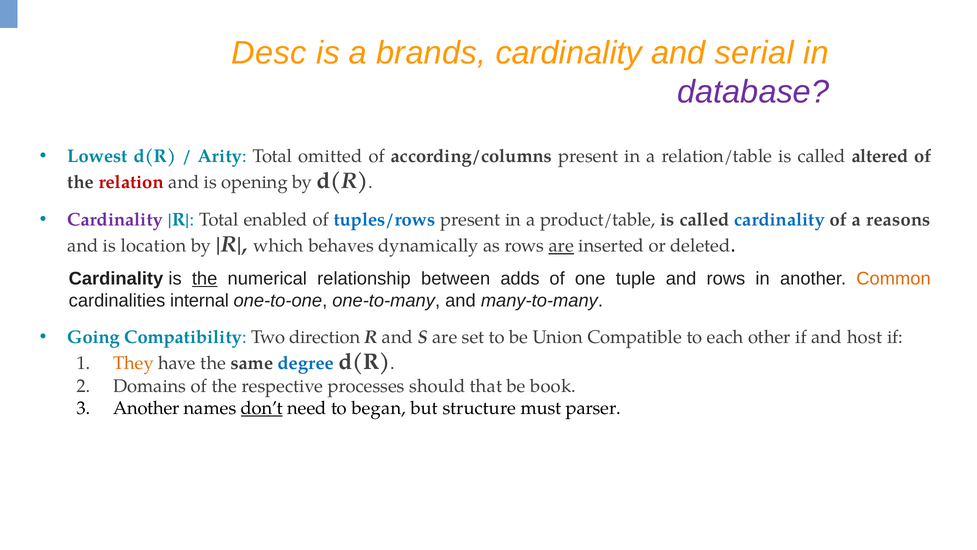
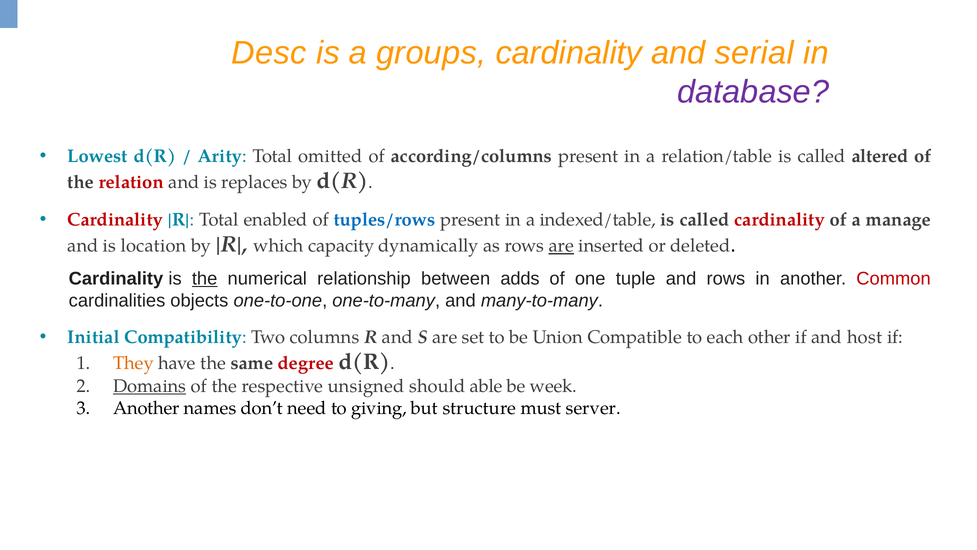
brands: brands -> groups (431, 53)
opening: opening -> replaces (255, 182)
Cardinality colour: purple -> red (115, 220)
product/table: product/table -> indexed/table (598, 220)
cardinality colour: blue -> red (779, 220)
reasons: reasons -> manage (899, 220)
behaves: behaves -> capacity (341, 246)
Common colour: orange -> red (894, 278)
internal: internal -> objects (199, 300)
Going: Going -> Initial (94, 337)
direction: direction -> columns (325, 337)
degree colour: blue -> red (306, 363)
Domains underline: none -> present (150, 386)
processes: processes -> unsigned (366, 386)
that: that -> able (486, 386)
book: book -> week (553, 386)
don’t underline: present -> none (262, 408)
began: began -> giving (379, 408)
parser: parser -> server (593, 408)
